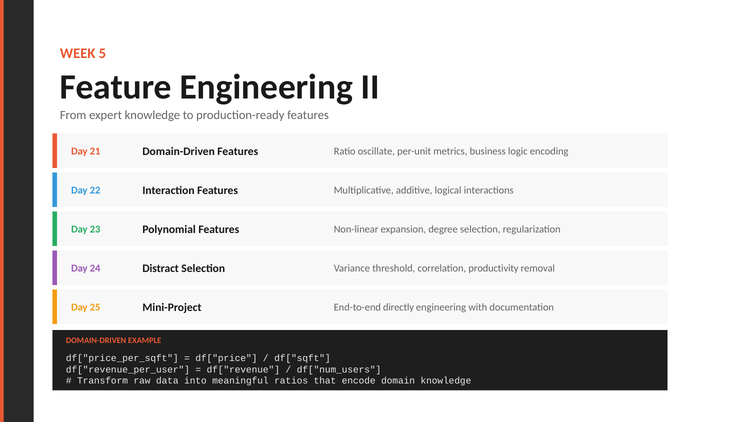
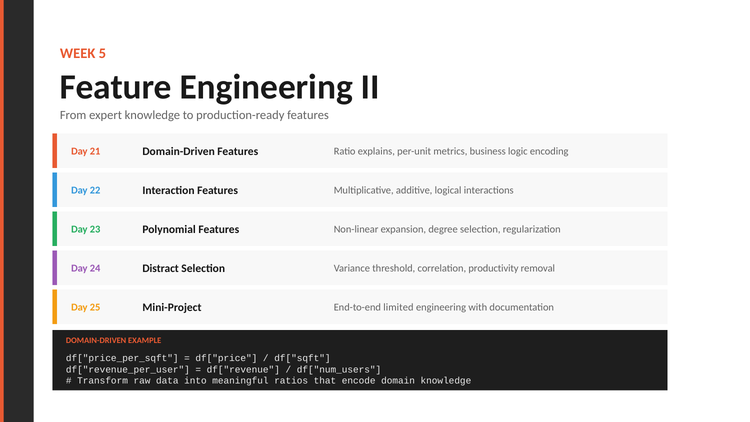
oscillate: oscillate -> explains (376, 151)
directly: directly -> limited (398, 307)
